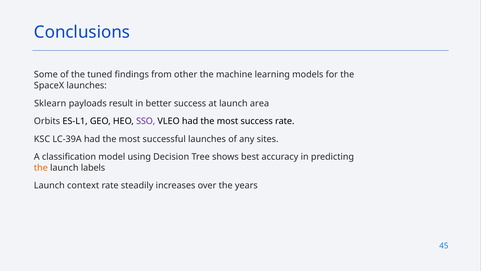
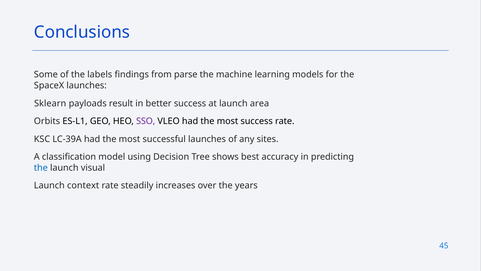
tuned: tuned -> labels (100, 75)
other: other -> parse (186, 75)
the colour: orange -> blue (41, 168)
labels: labels -> visual (93, 168)
